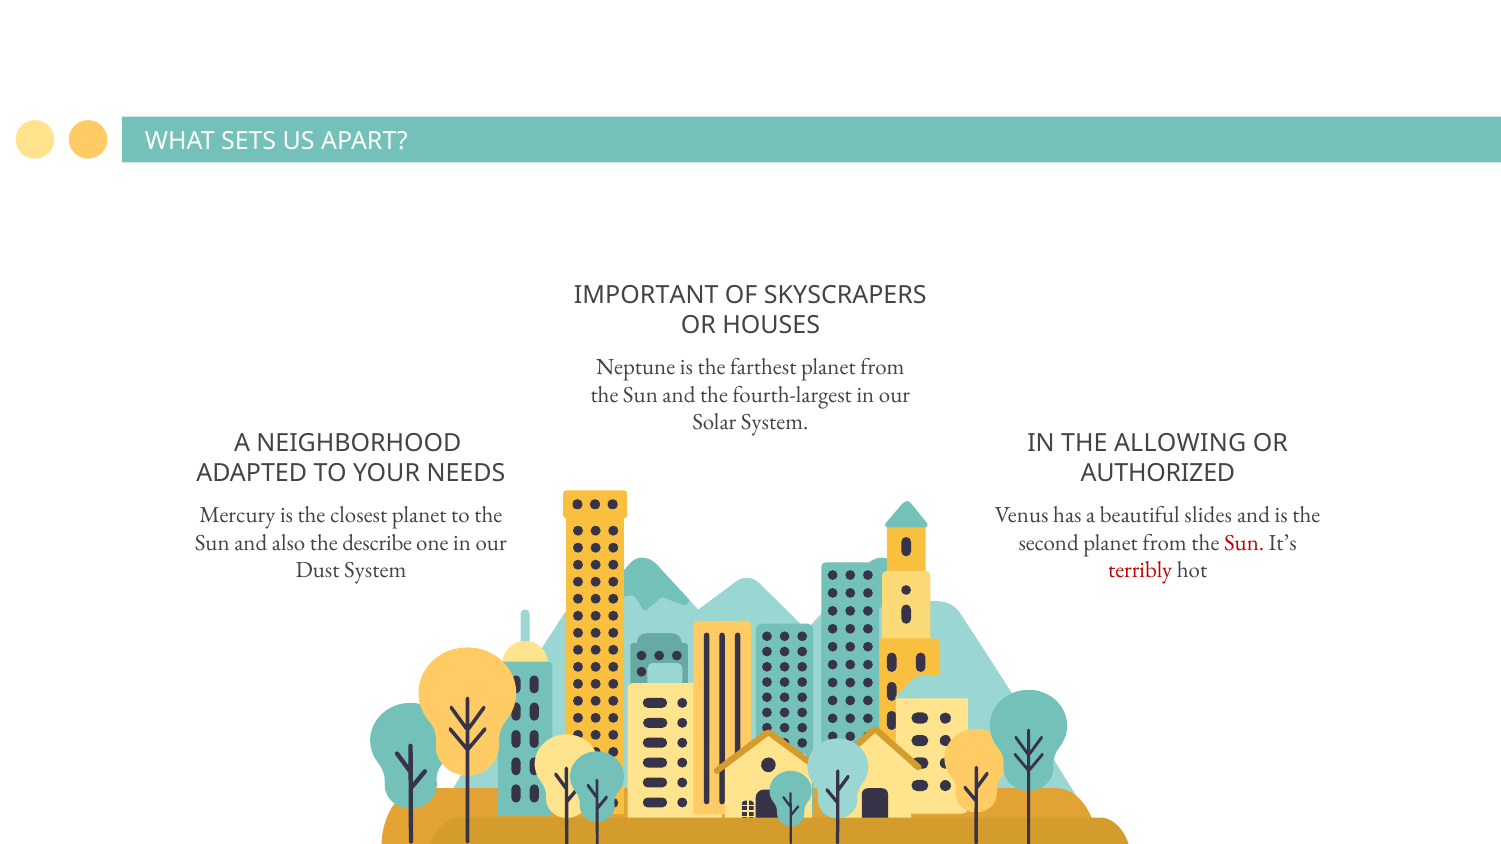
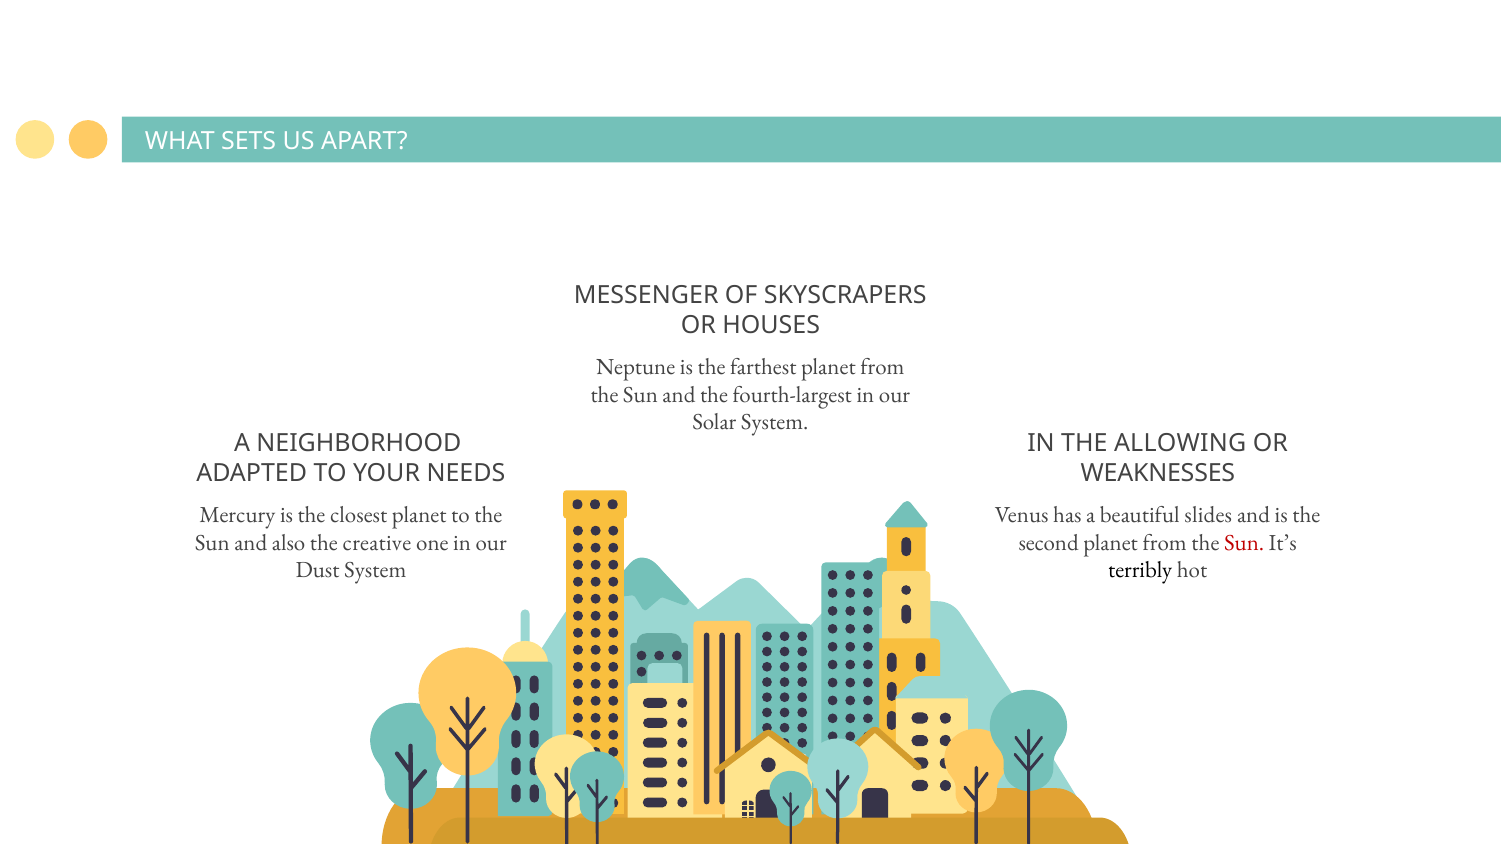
IMPORTANT: IMPORTANT -> MESSENGER (646, 295)
AUTHORIZED: AUTHORIZED -> WEAKNESSES (1158, 473)
describe: describe -> creative (377, 543)
terribly colour: red -> black (1140, 571)
